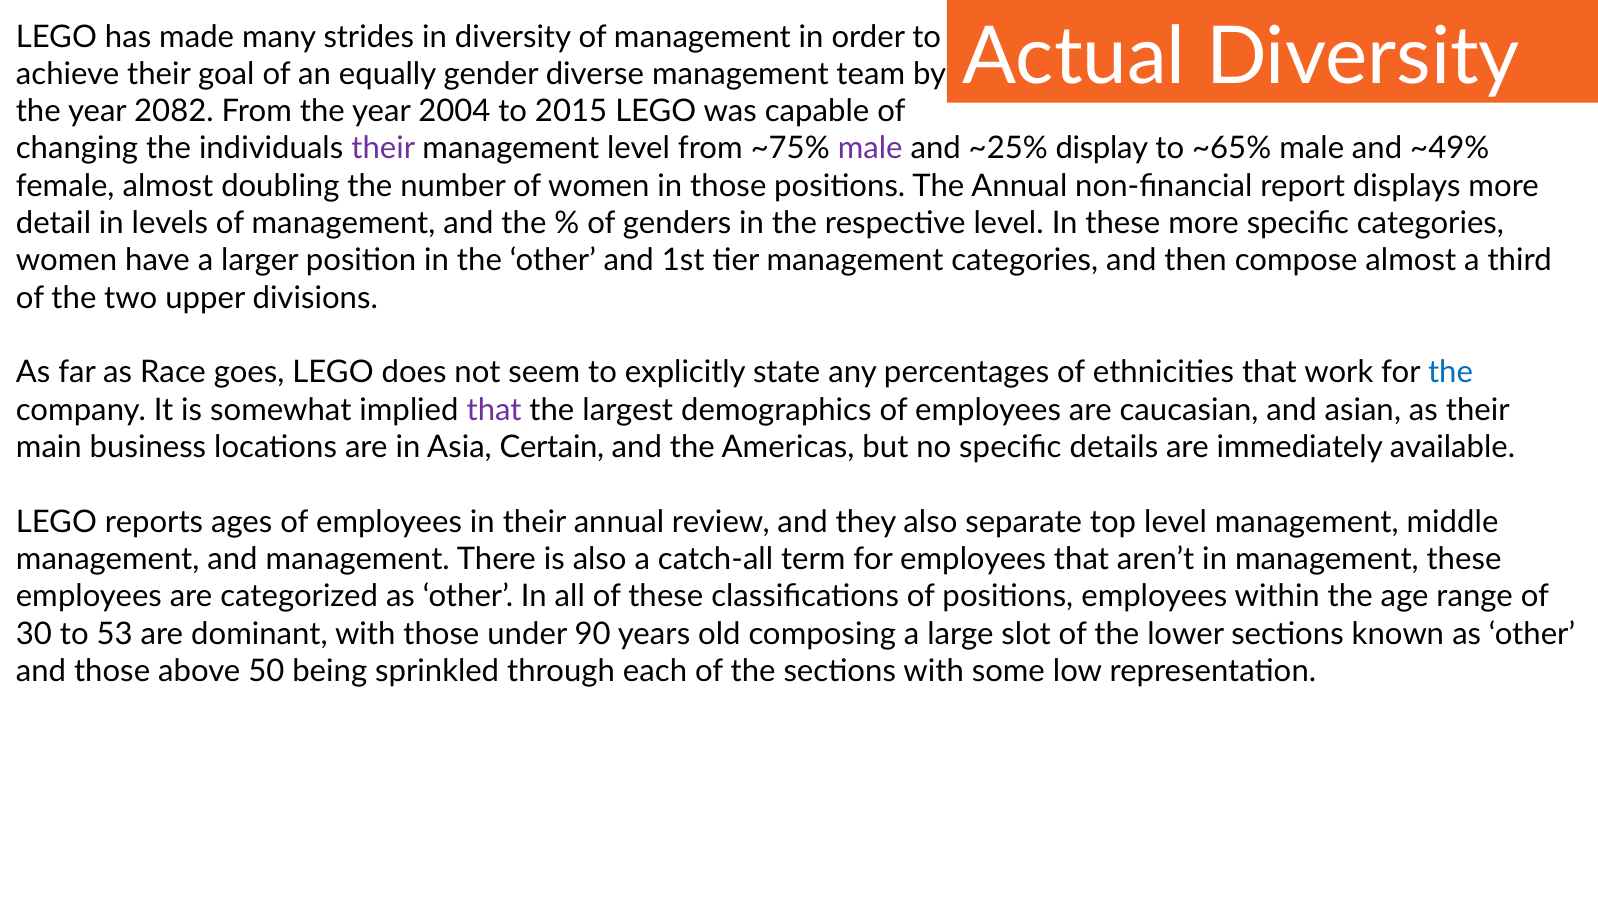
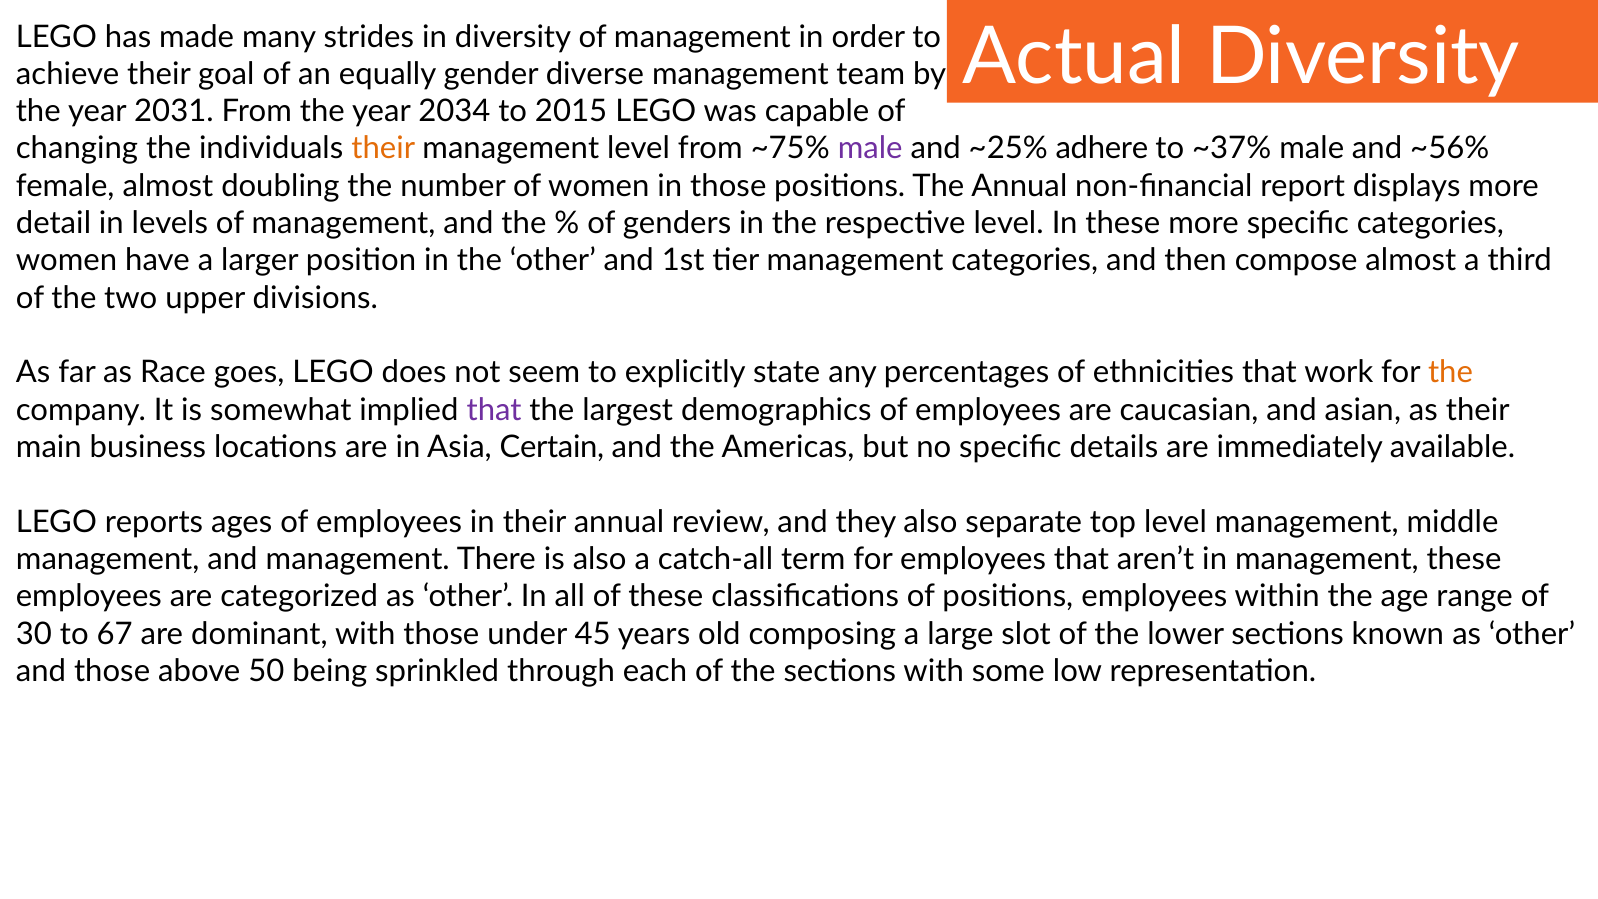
2082: 2082 -> 2031 (174, 111)
2004: 2004 -> 2034 (454, 111)
their colour: purple -> orange (383, 149)
display: display -> adhere (1102, 149)
~65%: ~65% -> ~37% (1232, 149)
~49%: ~49% -> ~56% (1450, 149)
the colour: blue -> orange (1451, 373)
53: 53 -> 67 (115, 634)
90: 90 -> 45 (593, 634)
